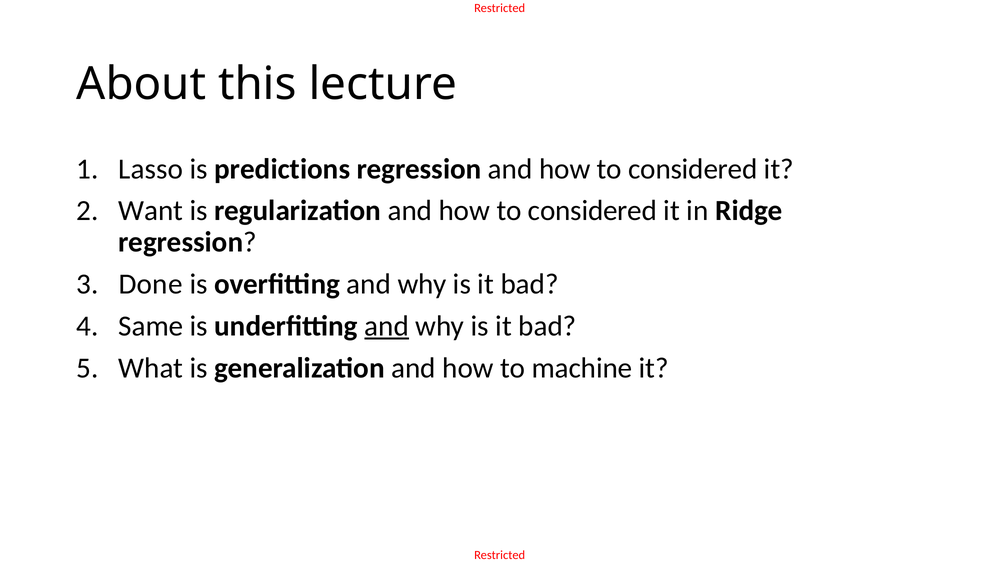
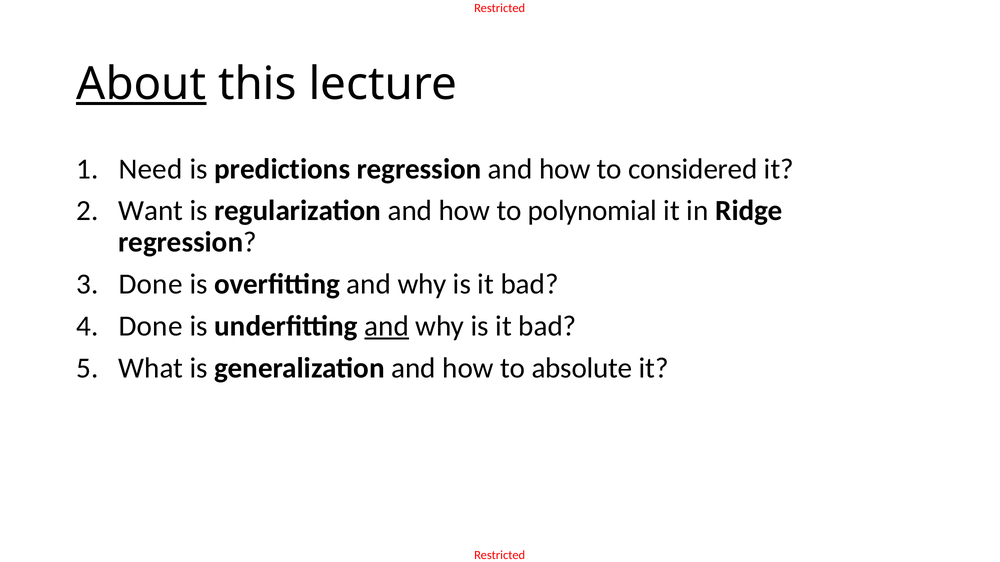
About underline: none -> present (141, 84)
Lasso: Lasso -> Need (151, 169)
considered: considered -> polynomial (593, 211)
Same: Same -> Done (151, 326)
machine: machine -> absolute (582, 368)
